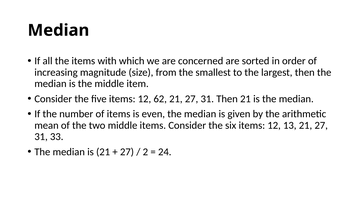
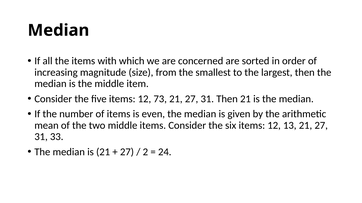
62: 62 -> 73 (160, 99)
